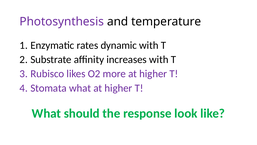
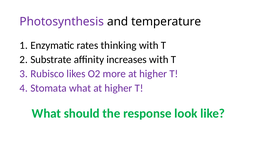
dynamic: dynamic -> thinking (119, 45)
